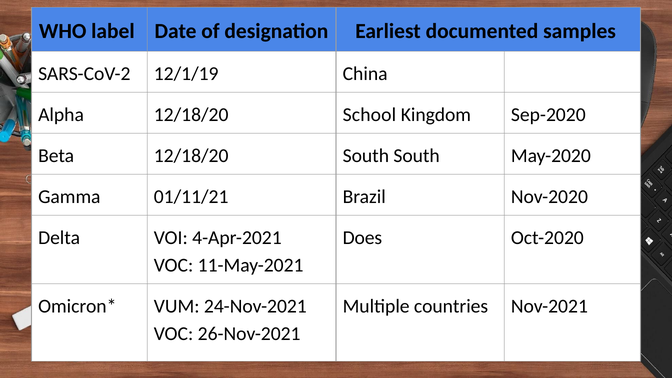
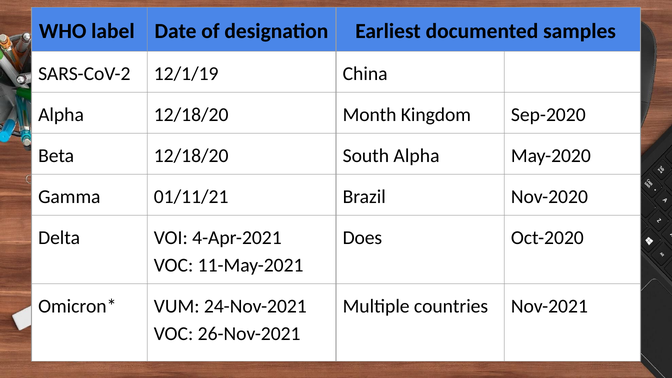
School: School -> Month (370, 115)
South South: South -> Alpha (417, 156)
